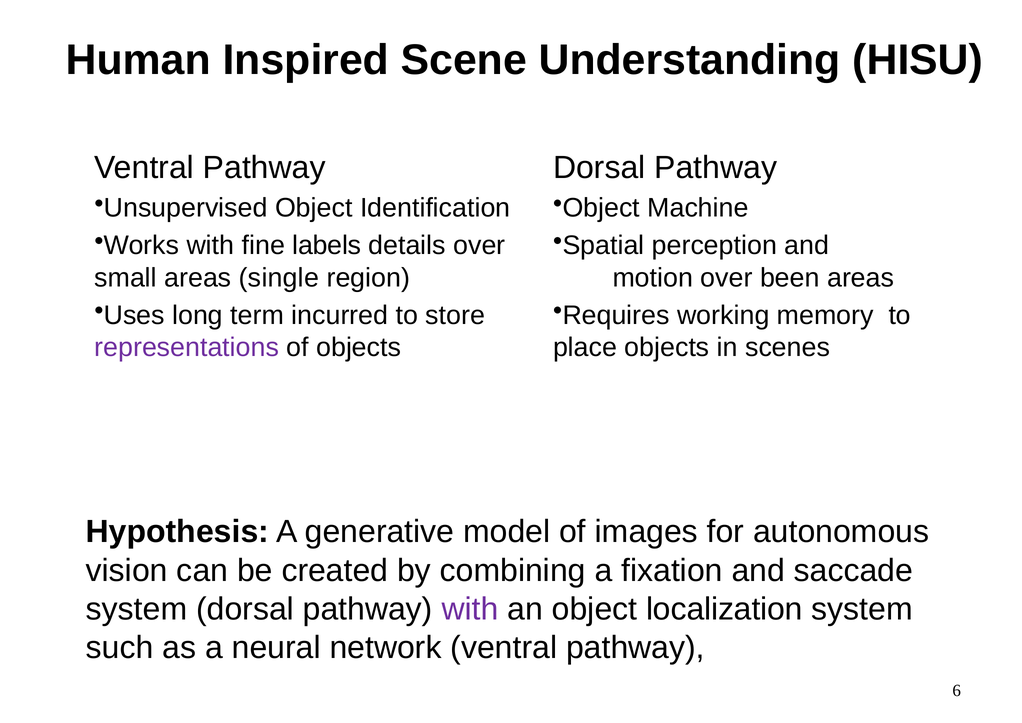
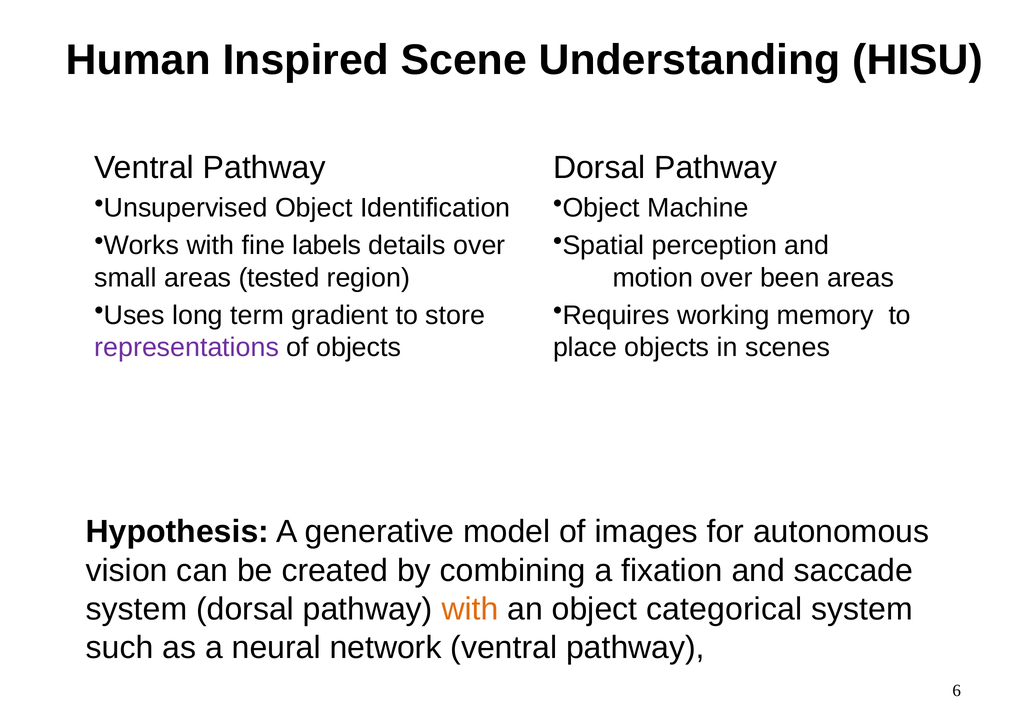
single: single -> tested (279, 278)
incurred: incurred -> gradient (340, 315)
with colour: purple -> orange (470, 609)
localization: localization -> categorical (724, 609)
